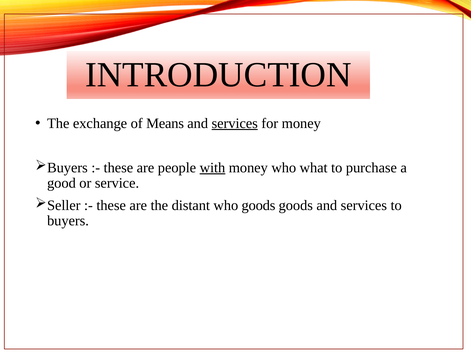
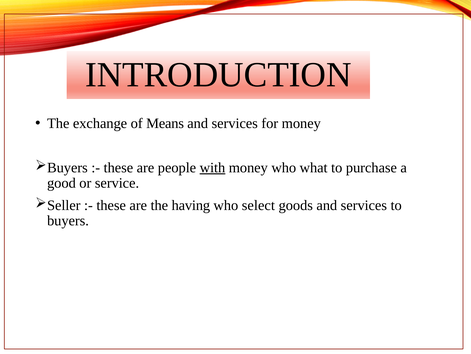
services underline: present -> none (235, 123)
distant: distant -> having (191, 205)
who goods: goods -> select (258, 205)
